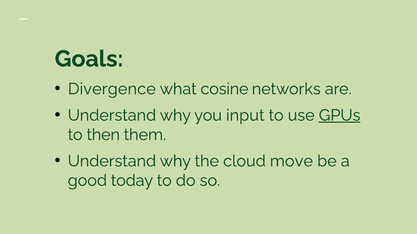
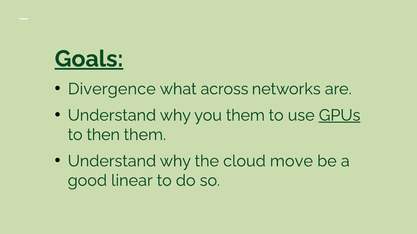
Goals underline: none -> present (89, 59)
cosine: cosine -> across (225, 89)
you input: input -> them (245, 116)
today: today -> linear (132, 181)
